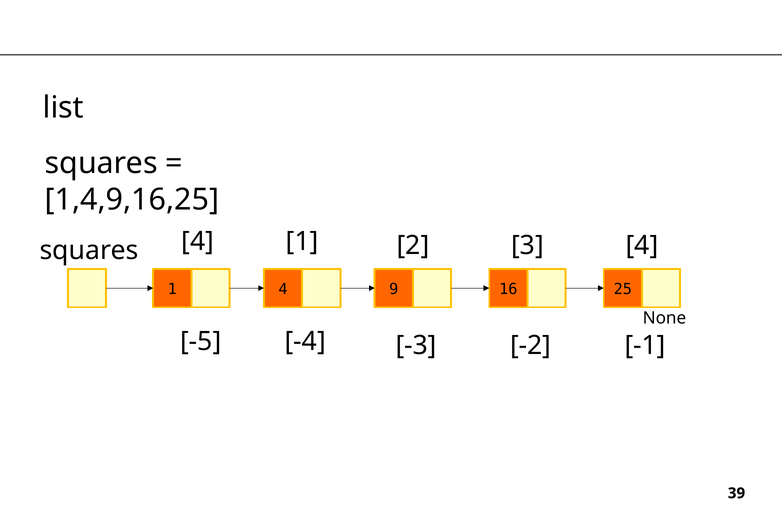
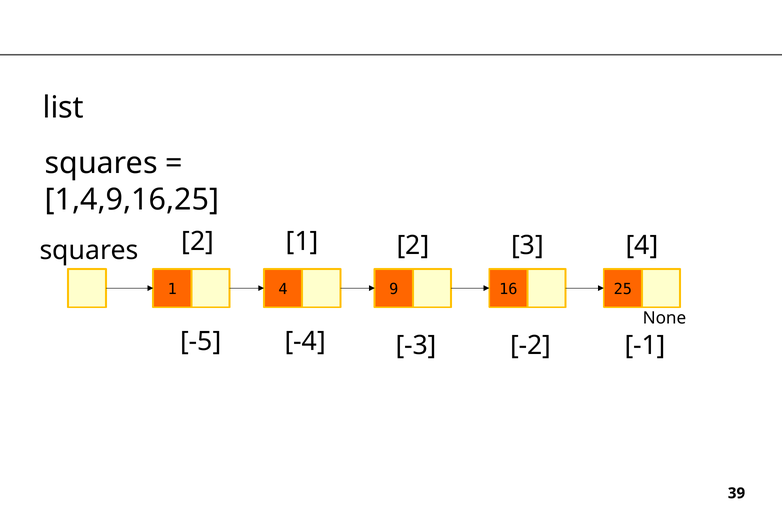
4: 4 -> 2 (198, 241)
